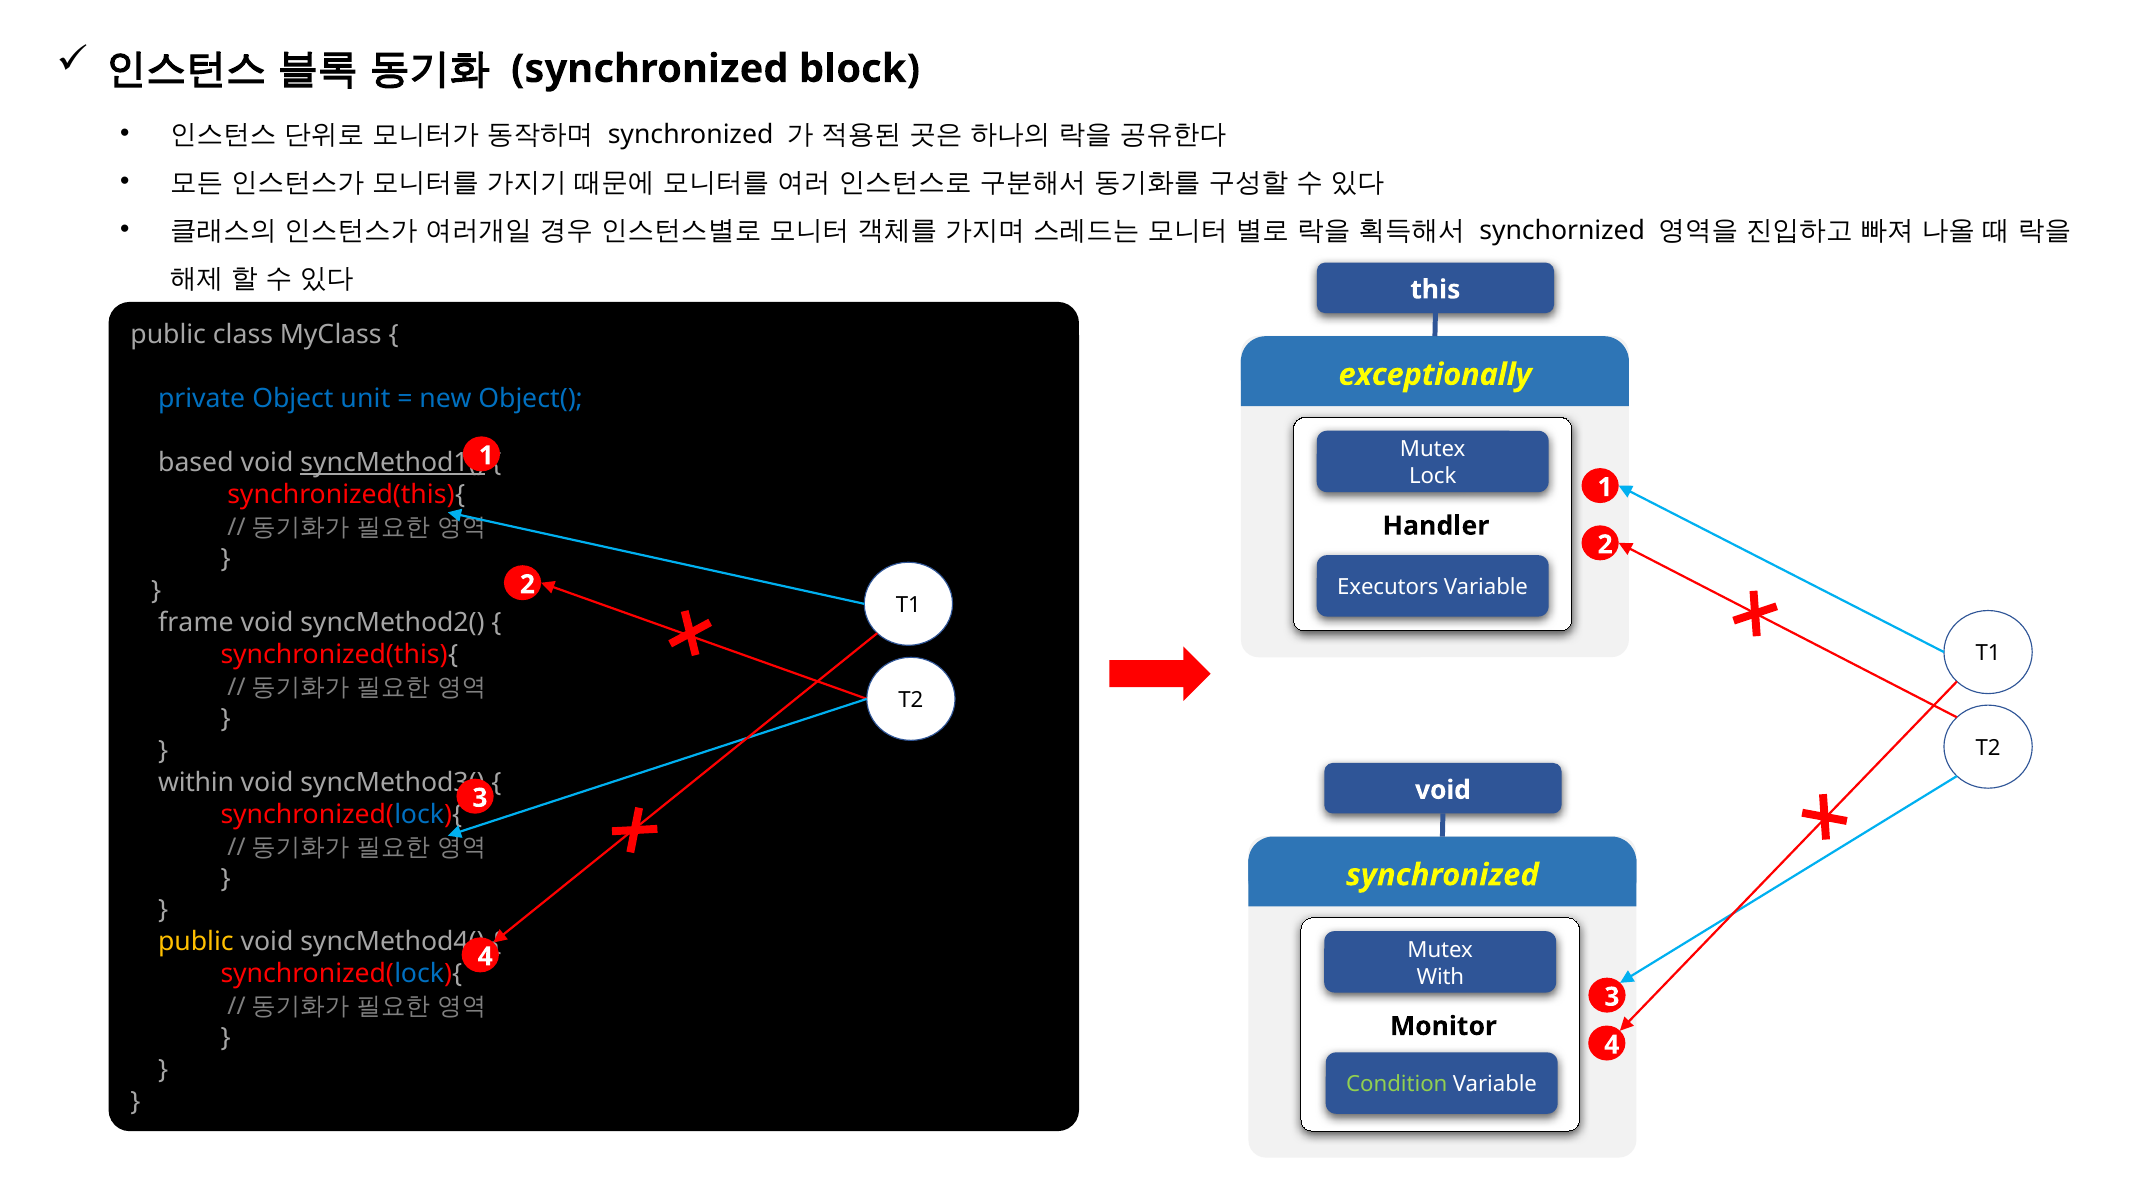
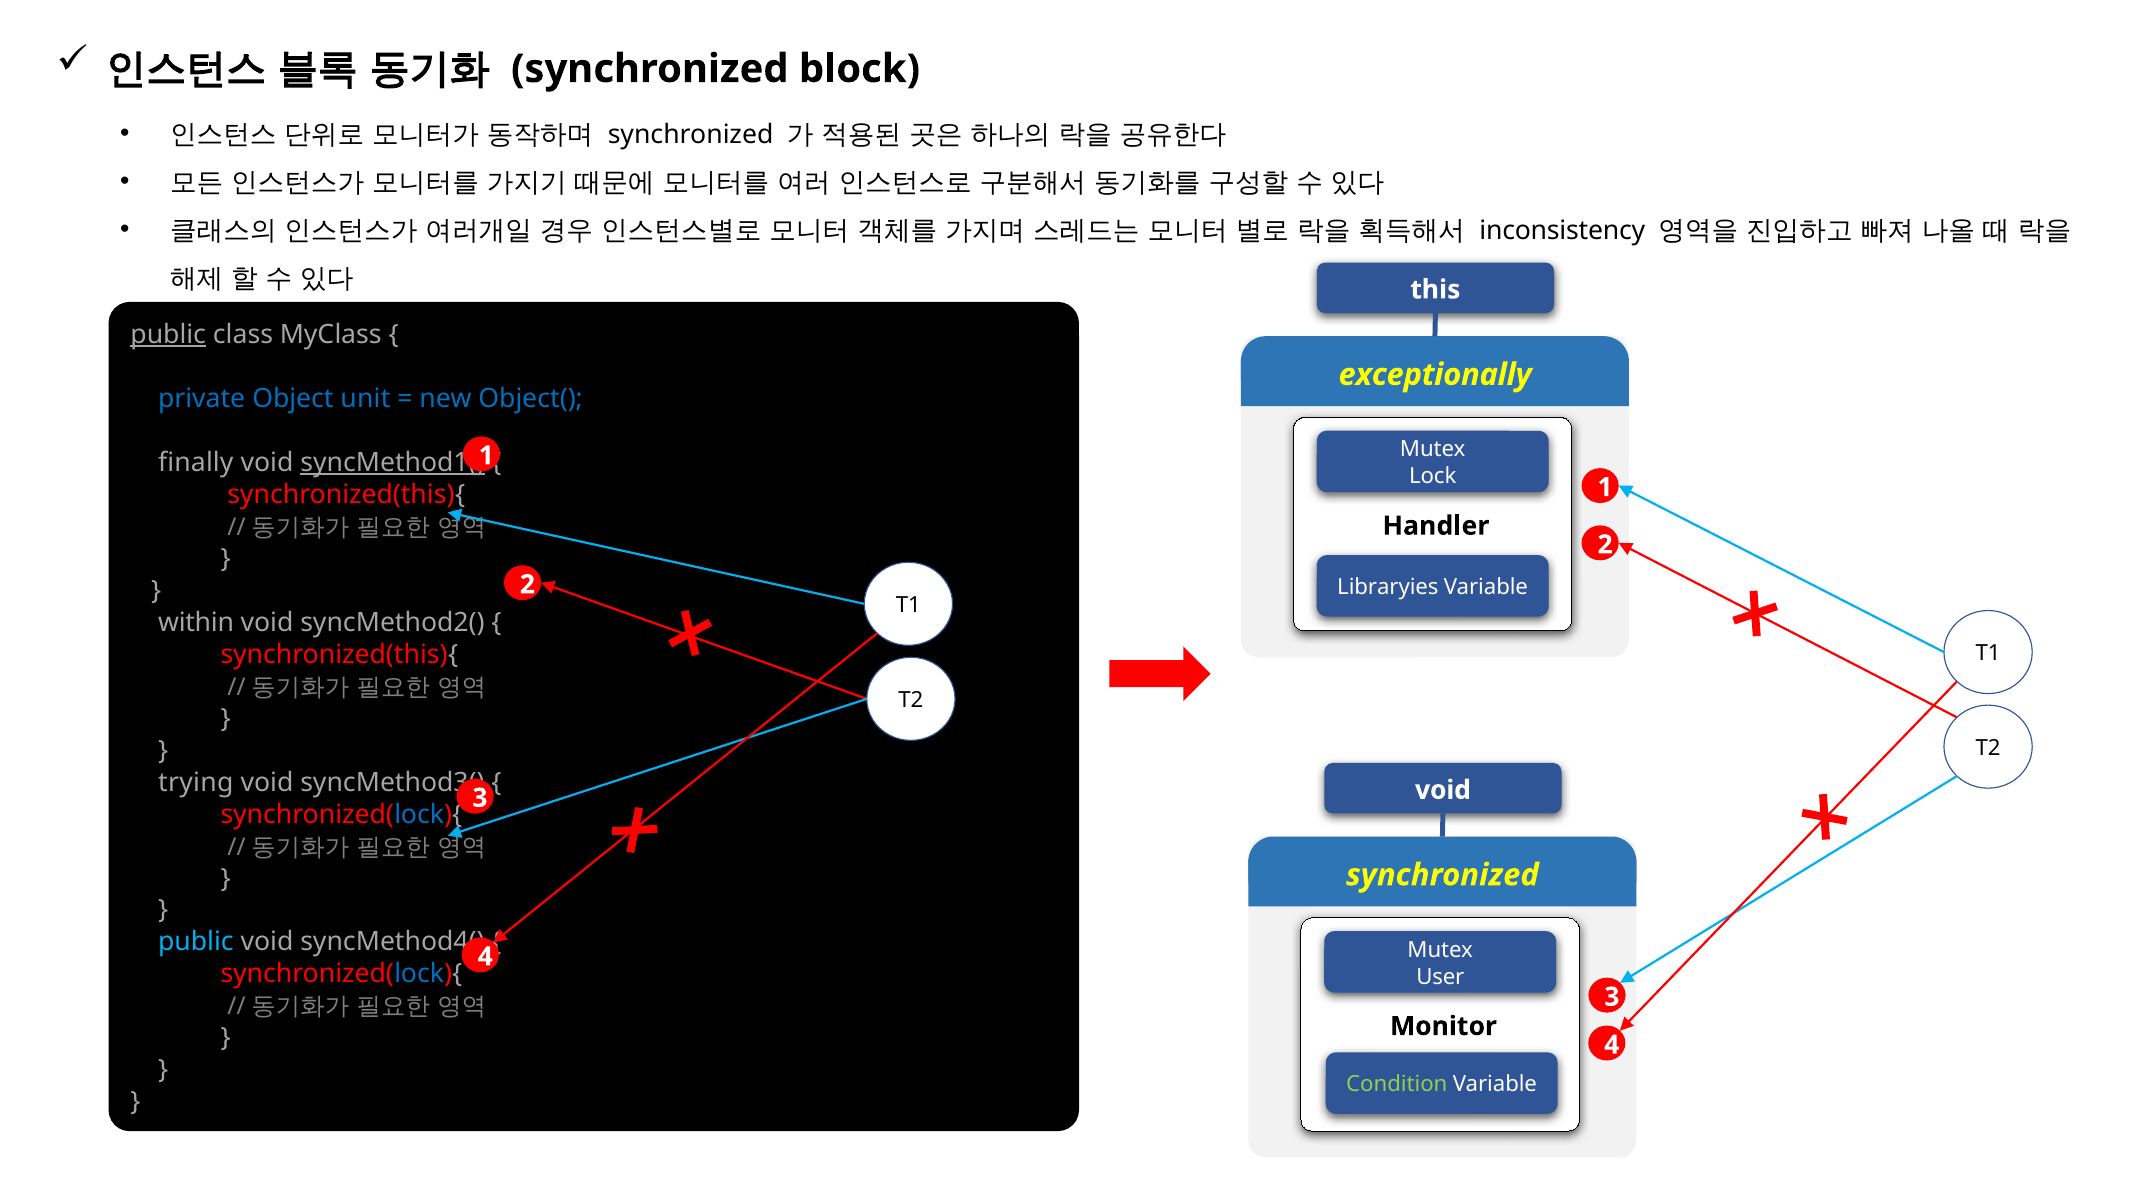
synchornized: synchornized -> inconsistency (1562, 230)
public underline: none -> present (168, 335)
based: based -> finally (196, 463)
Executors: Executors -> Libraryies (1388, 588)
frame: frame -> within (196, 623)
within: within -> trying (196, 782)
public colour: yellow -> light blue (196, 942)
With: With -> User (1440, 977)
